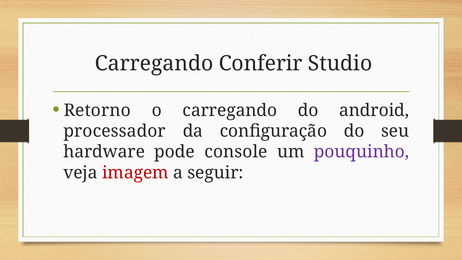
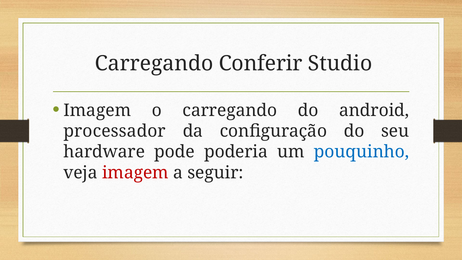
Retorno: Retorno -> Imagem (97, 110)
console: console -> poderia (236, 152)
pouquinho colour: purple -> blue (362, 152)
